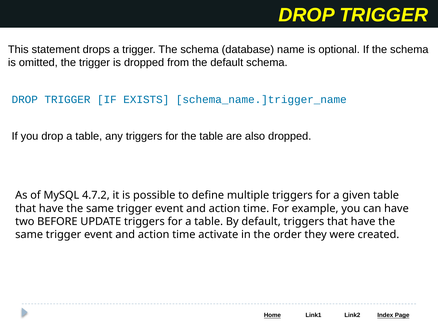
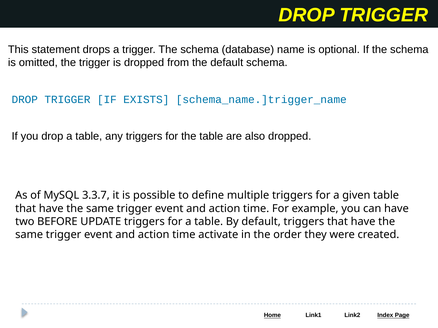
4.7.2: 4.7.2 -> 3.3.7 (96, 196)
